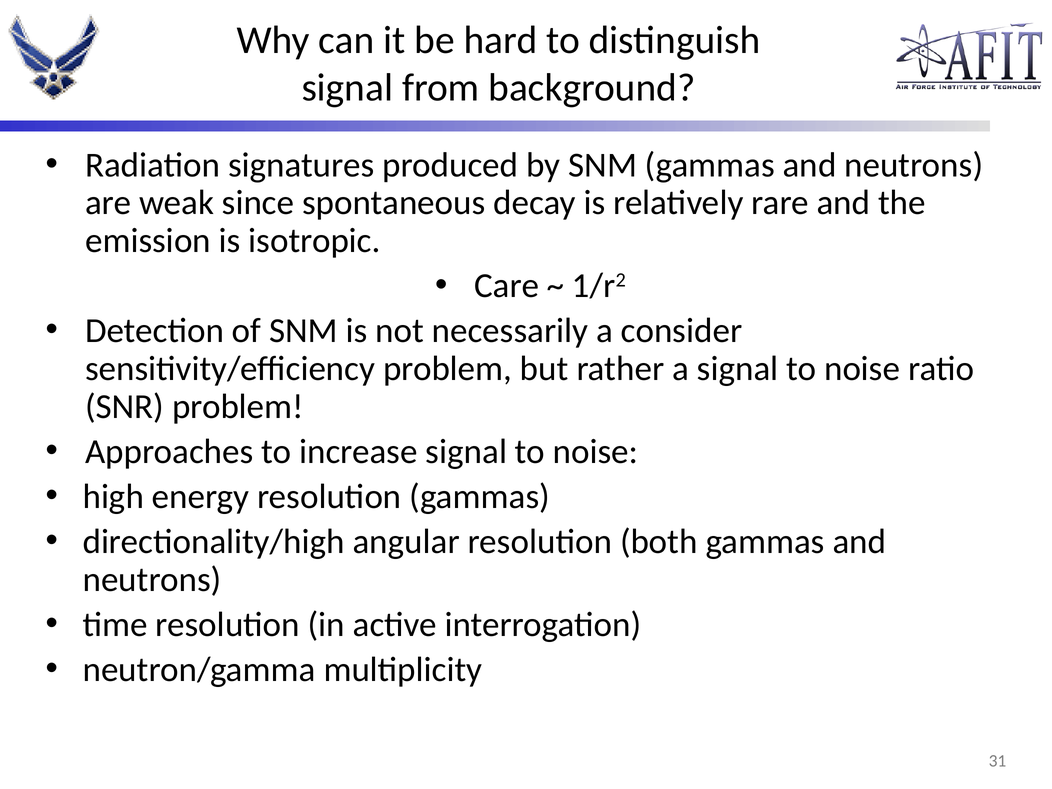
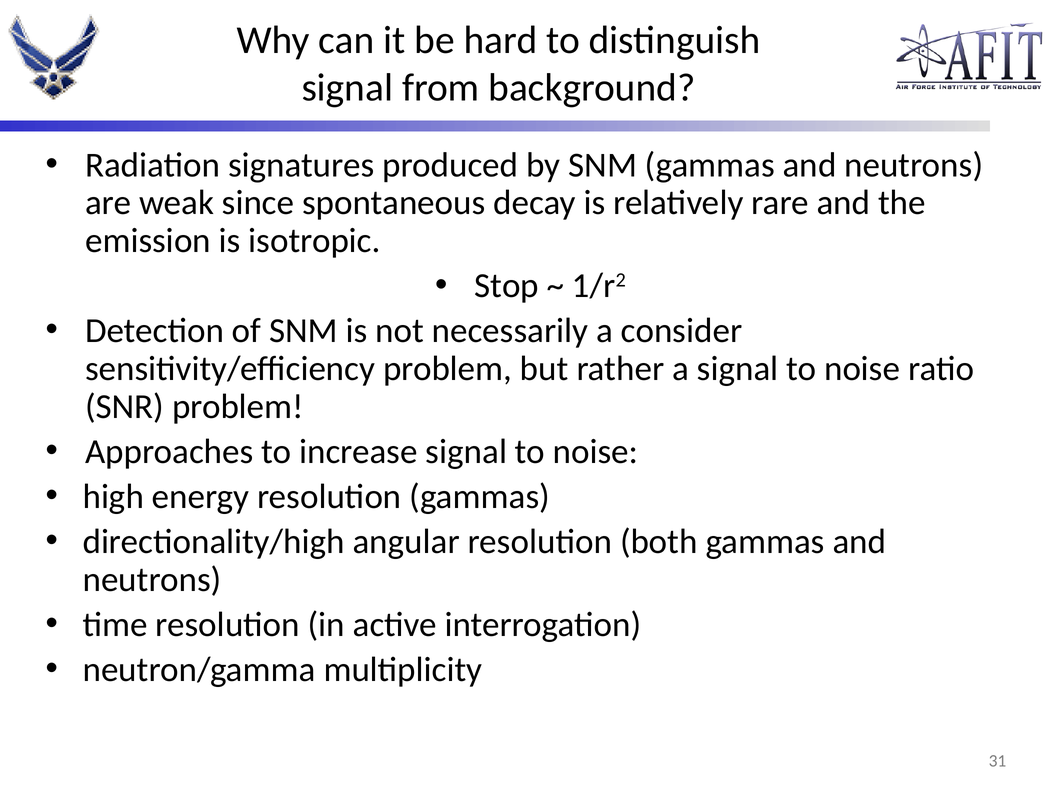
Care: Care -> Stop (507, 286)
